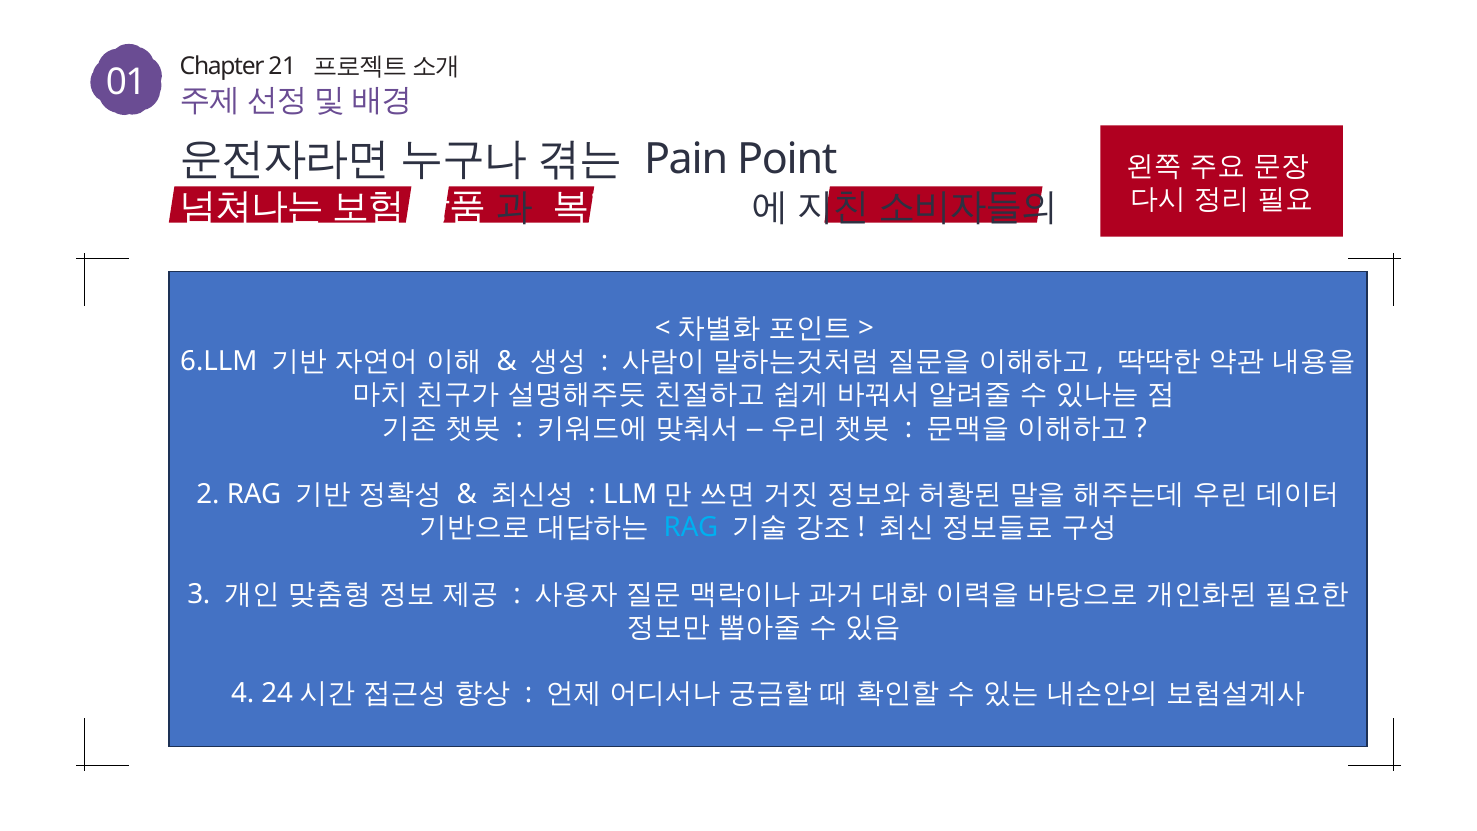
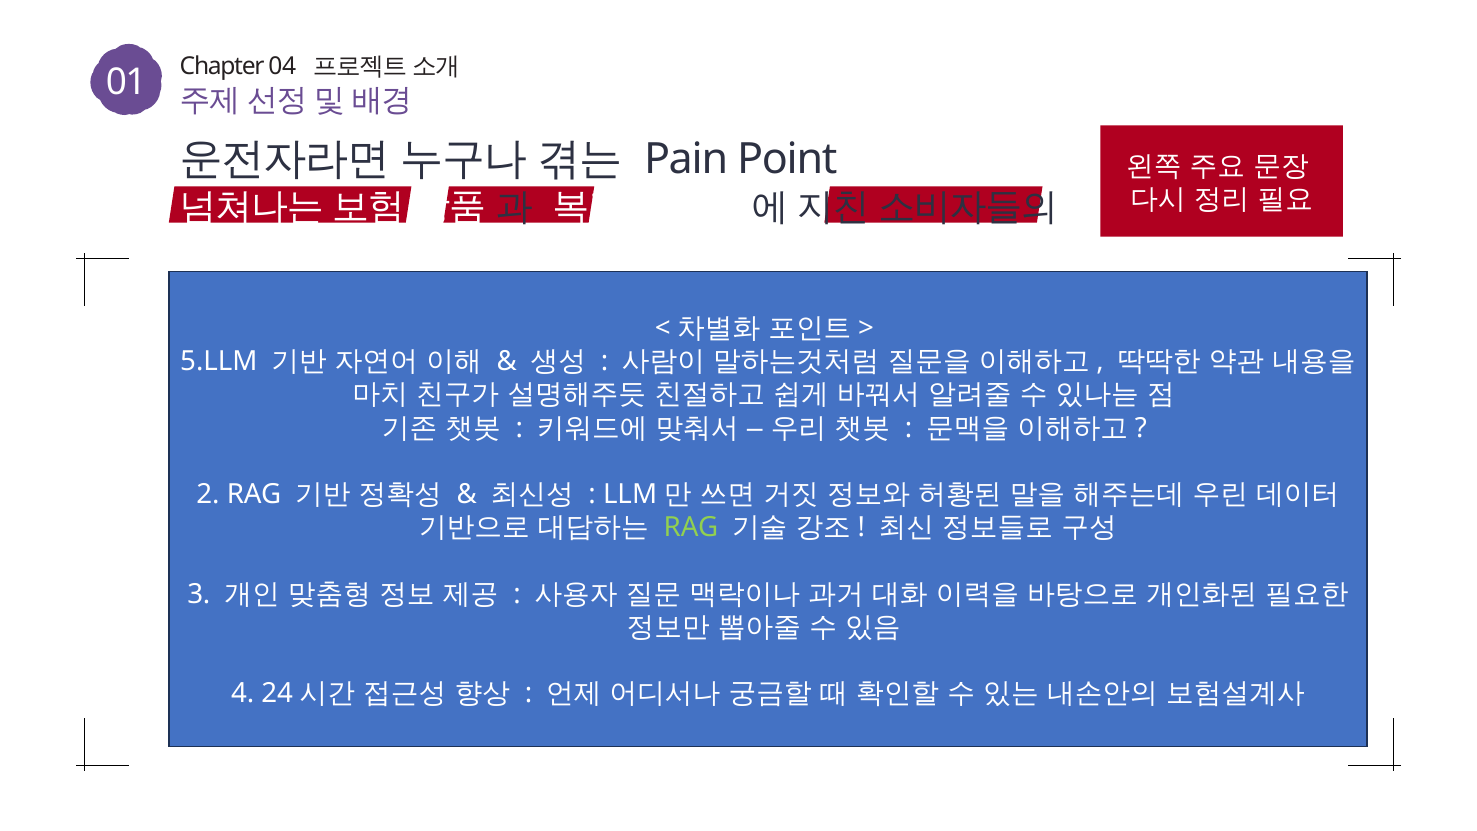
21: 21 -> 04 (282, 66)
6.LLM: 6.LLM -> 5.LLM (219, 361)
RAG colour: light blue -> light green (691, 527)
